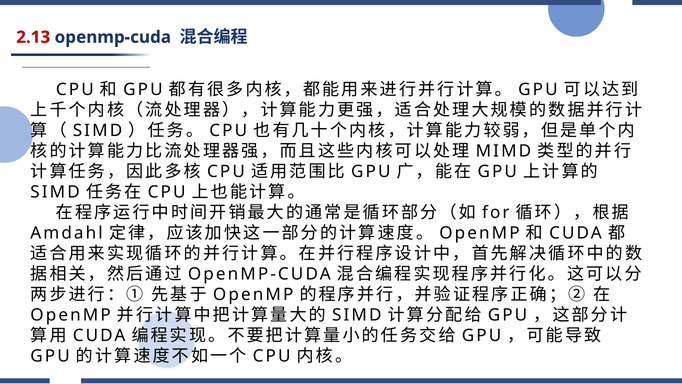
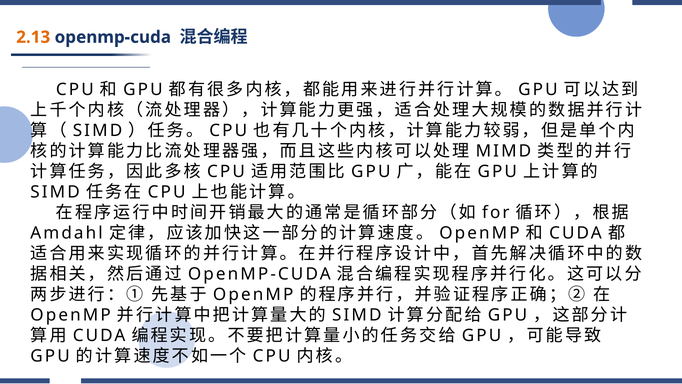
2.13 colour: red -> orange (33, 37)
